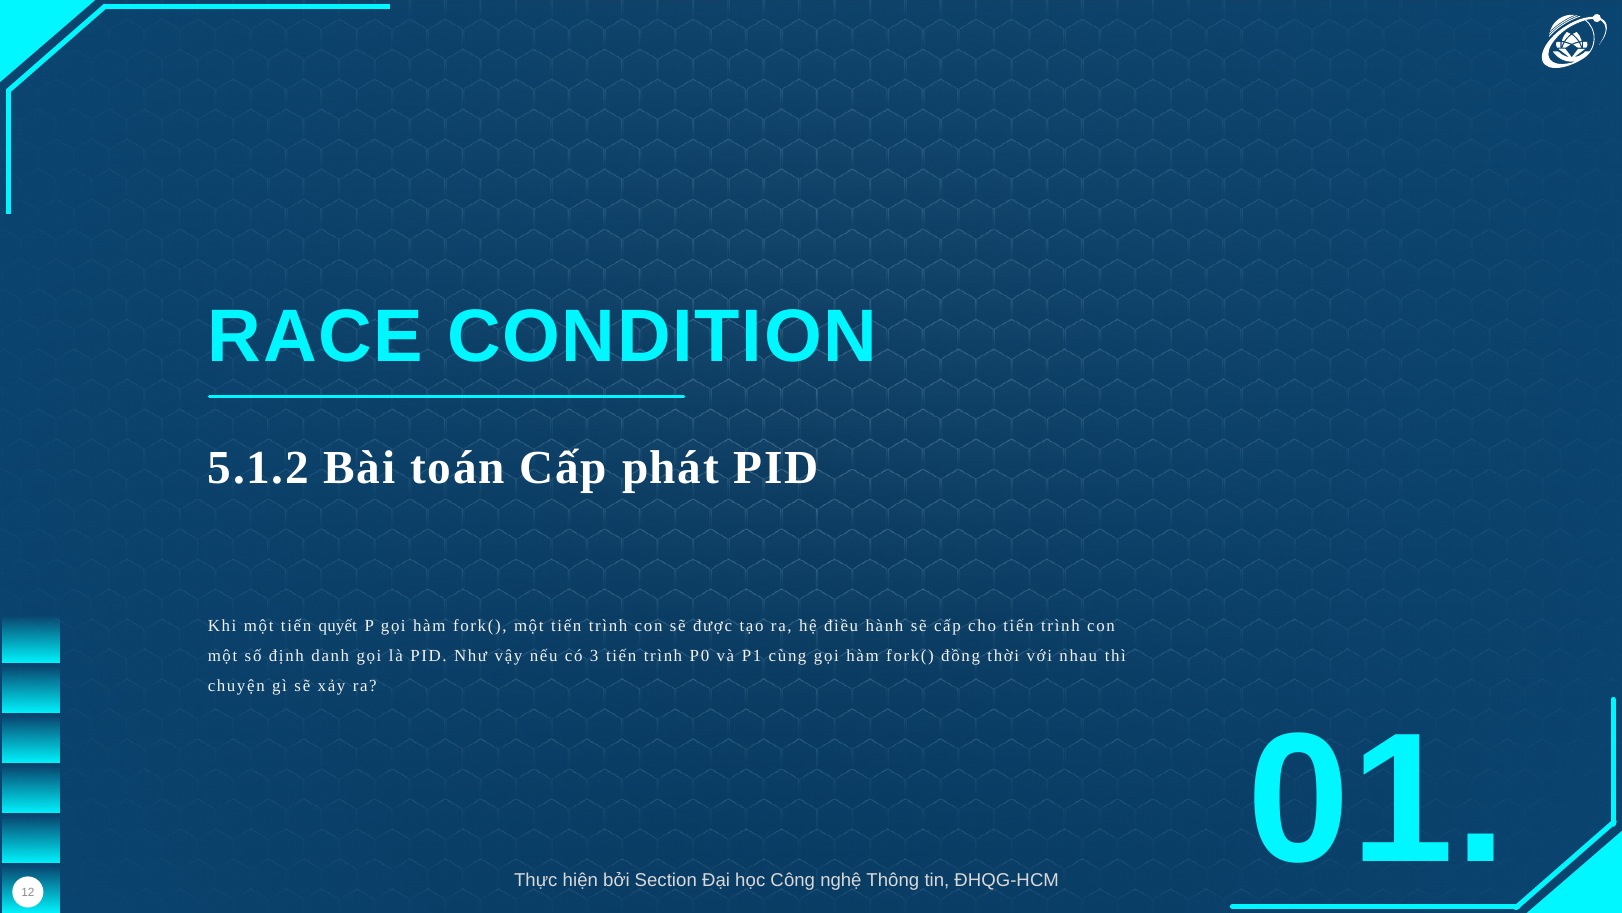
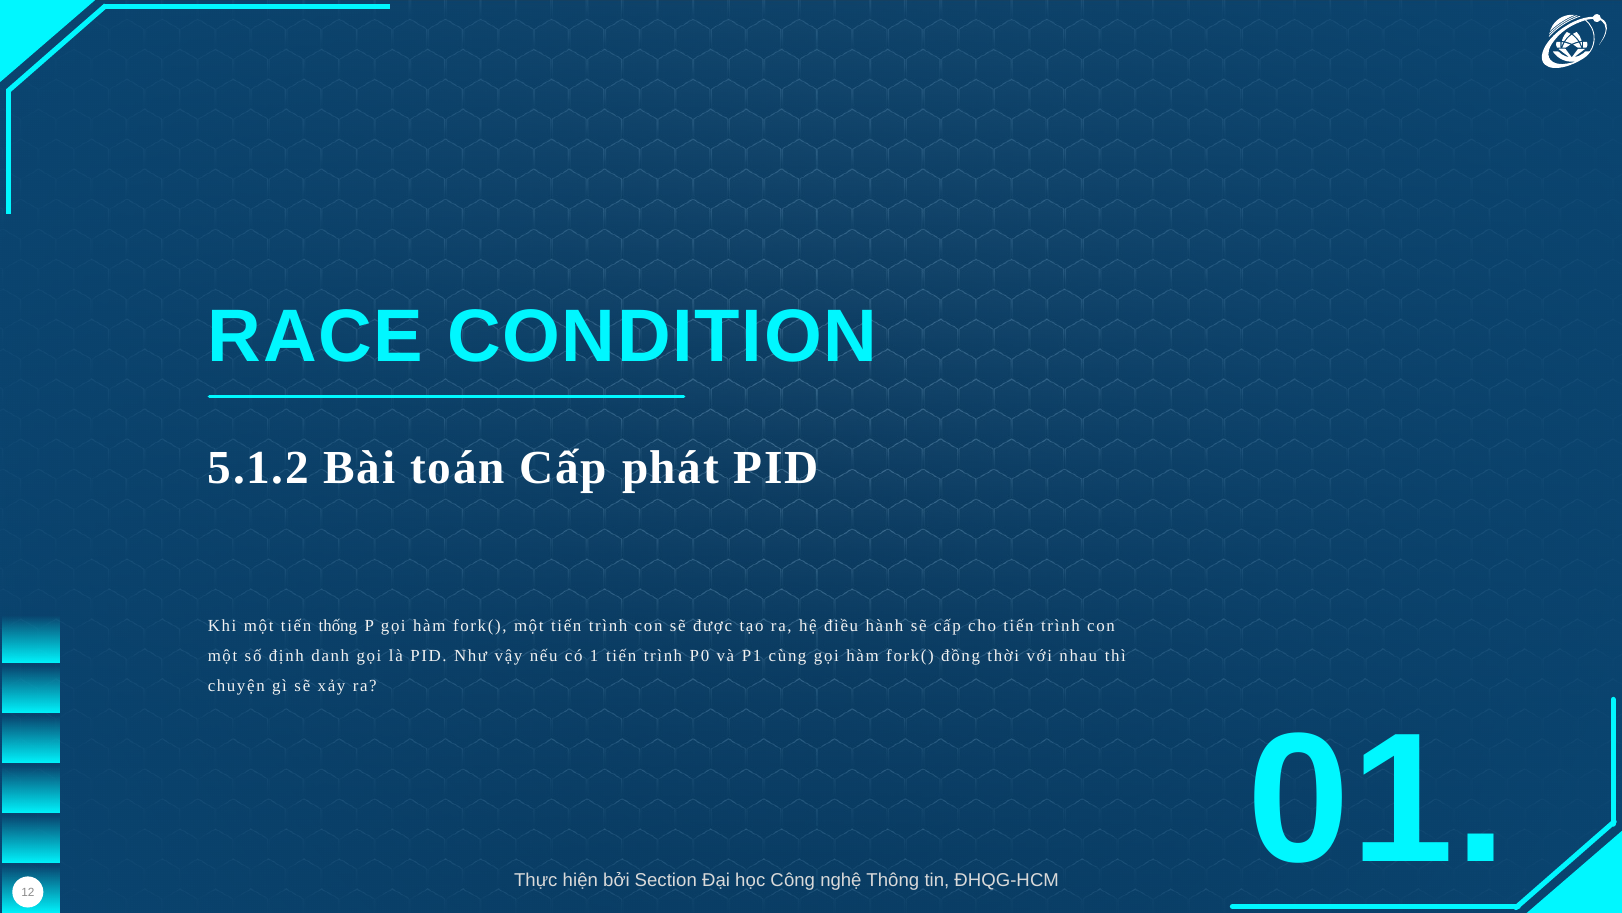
quyết: quyết -> thống (338, 625)
3: 3 -> 1 (594, 655)
